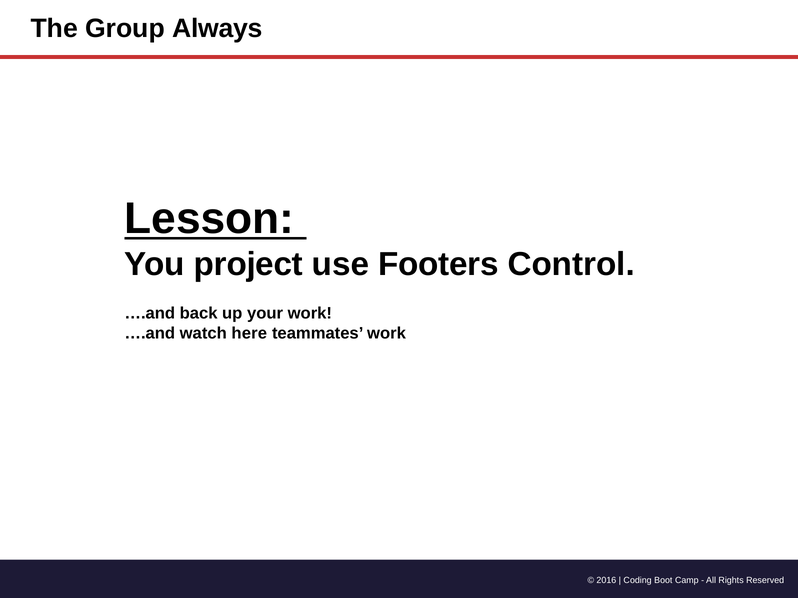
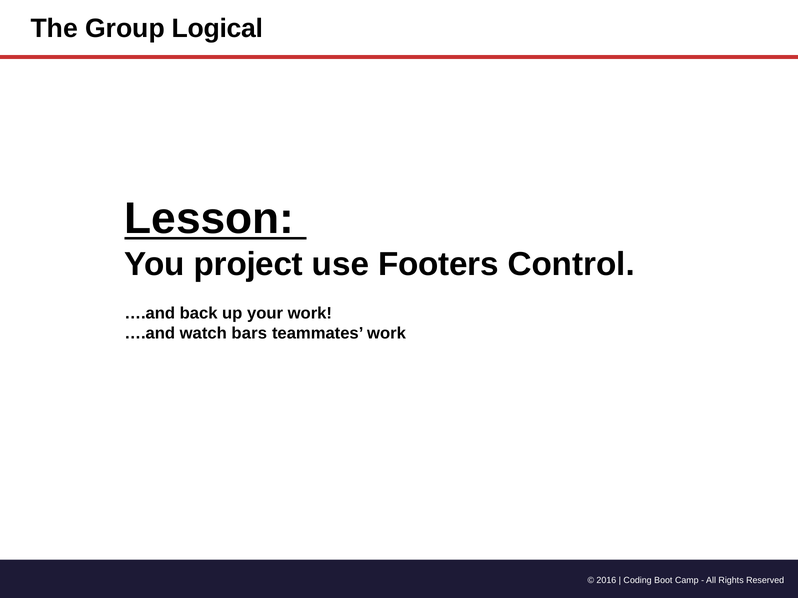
Always: Always -> Logical (218, 28)
here: here -> bars (249, 333)
